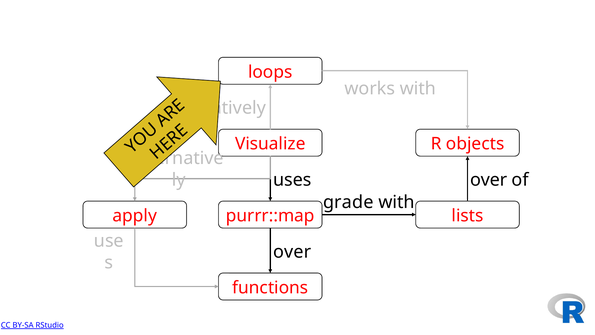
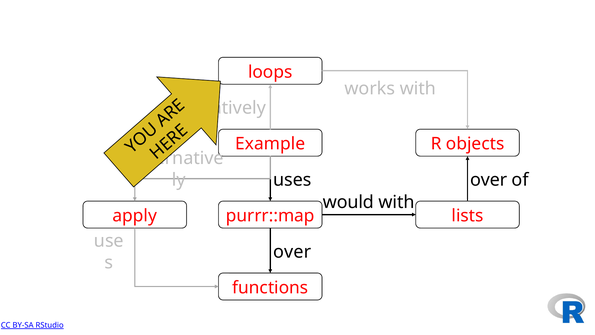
Visualize: Visualize -> Example (270, 144)
grade: grade -> would (348, 202)
